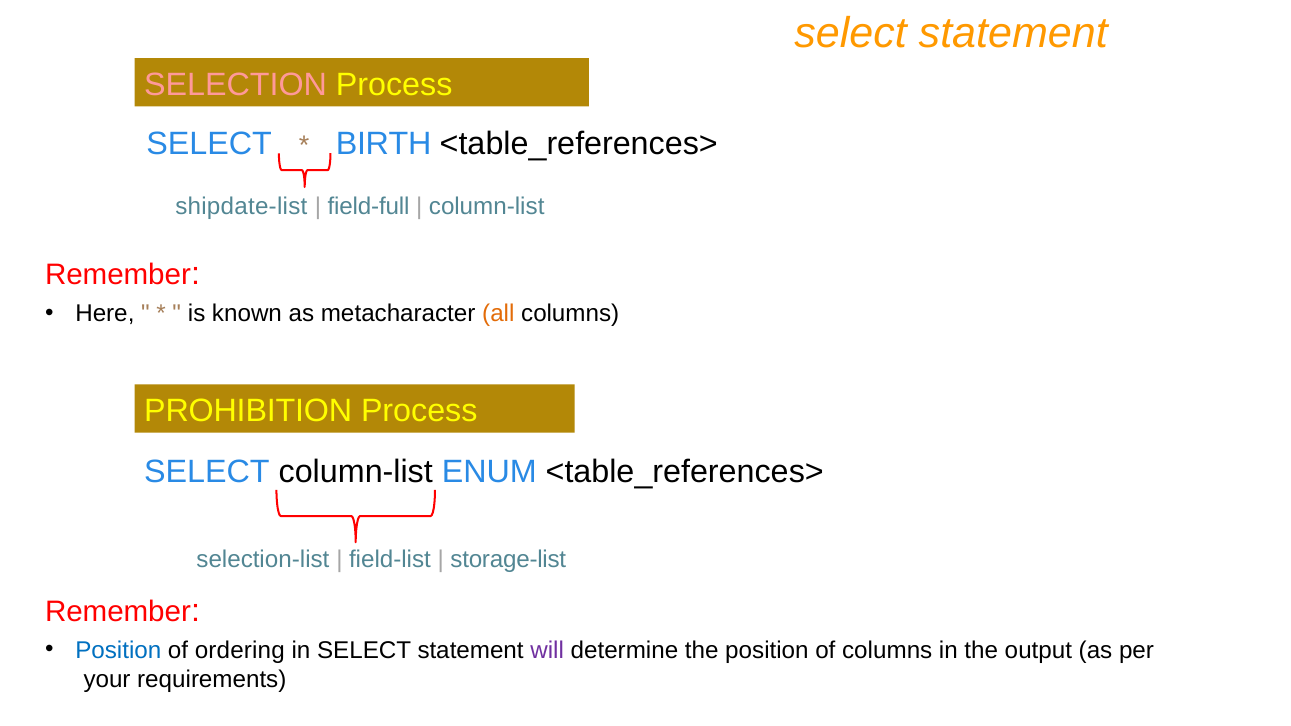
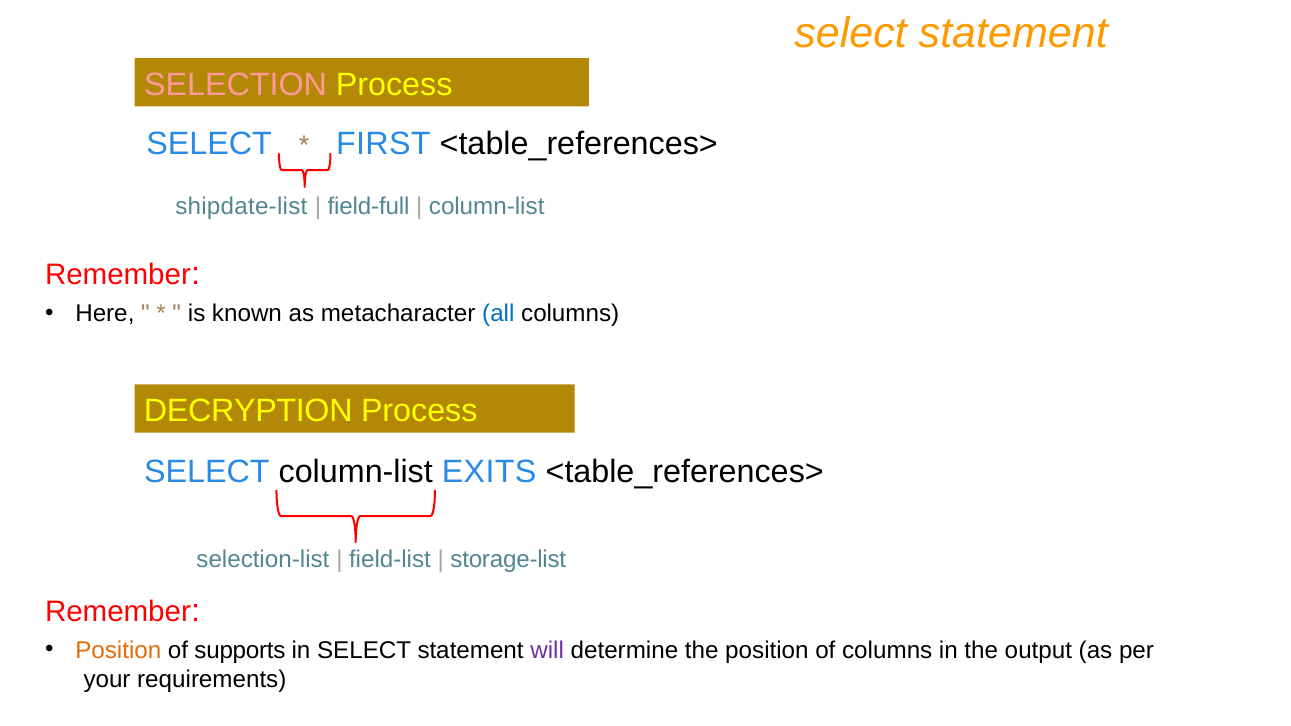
BIRTH: BIRTH -> FIRST (383, 144)
all colour: orange -> blue (498, 314)
PROHIBITION: PROHIBITION -> DECRYPTION (248, 411)
ENUM: ENUM -> EXITS (489, 472)
Position colour: blue -> orange (118, 650)
ordering: ordering -> supports (240, 650)
